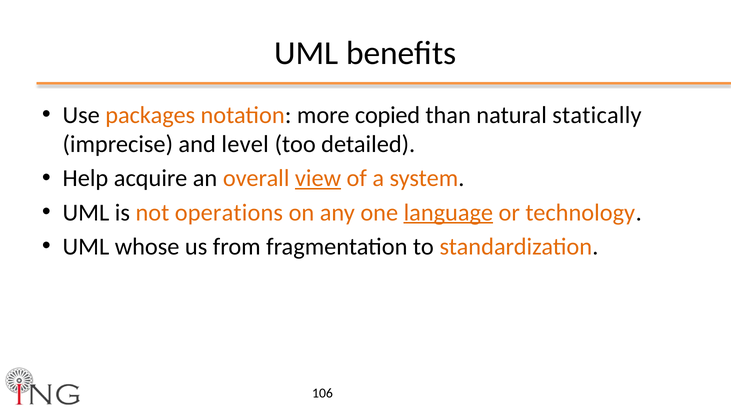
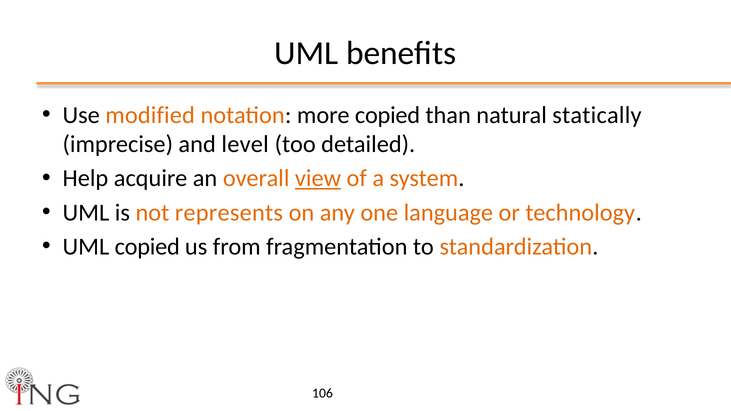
packages: packages -> modified (150, 115)
operations: operations -> represents (229, 213)
language underline: present -> none (448, 213)
UML whose: whose -> copied (147, 247)
